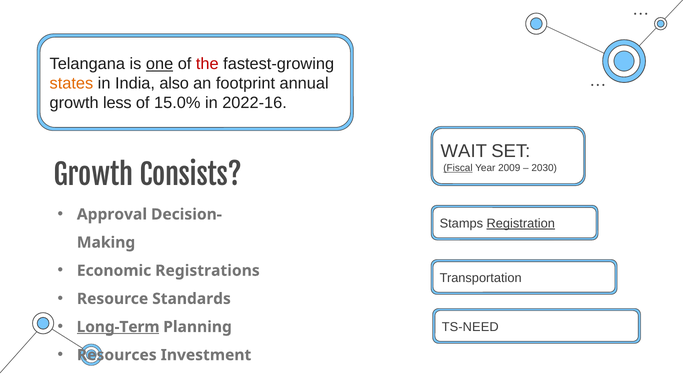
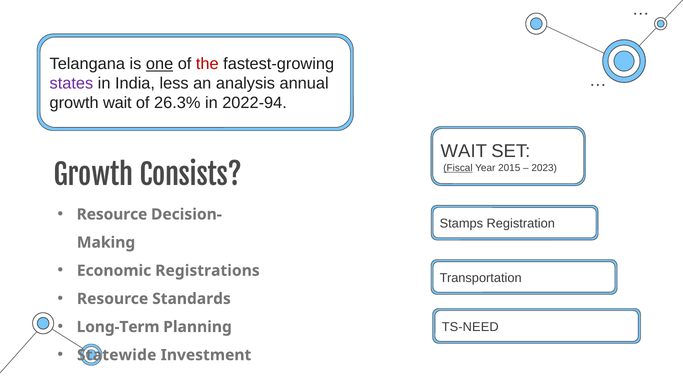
states colour: orange -> purple (71, 83)
also: also -> less (174, 83)
footprint: footprint -> analysis (245, 83)
growth less: less -> wait (117, 103)
15.0%: 15.0% -> 26.3% (177, 103)
2022-16: 2022-16 -> 2022-94 (255, 103)
2009: 2009 -> 2015 (509, 168)
2030: 2030 -> 2023 (544, 168)
Approval: Approval -> Resource (112, 214)
Registration underline: present -> none (521, 224)
Long-Term underline: present -> none (118, 327)
Resources: Resources -> Statewide (117, 355)
